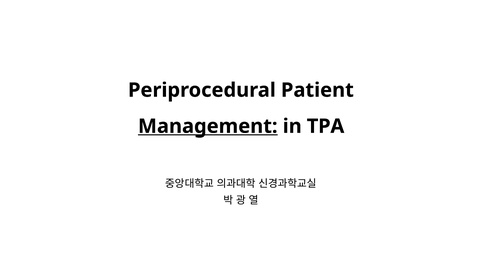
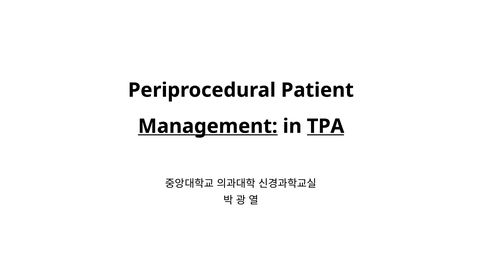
TPA underline: none -> present (326, 126)
